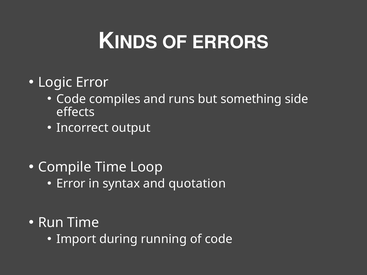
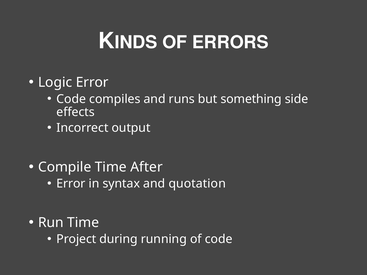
Loop: Loop -> After (147, 167)
Import: Import -> Project (76, 239)
